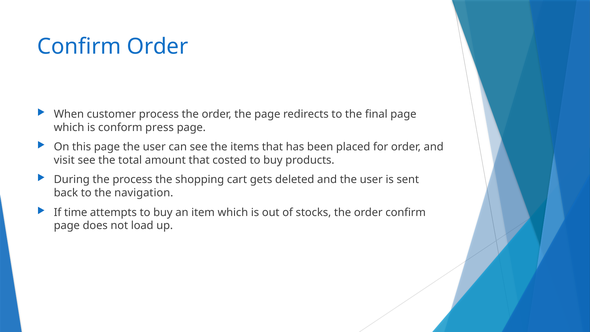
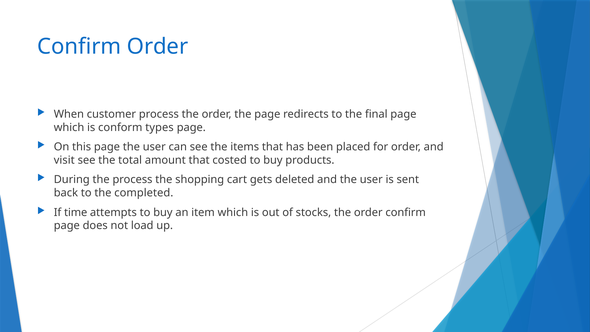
press: press -> types (160, 127)
navigation: navigation -> completed (144, 193)
